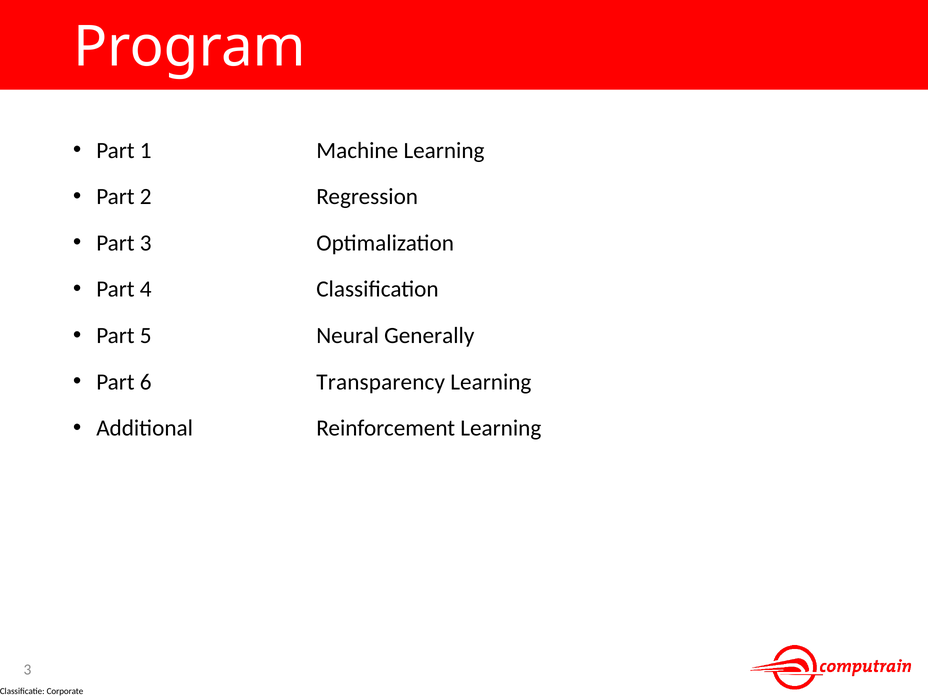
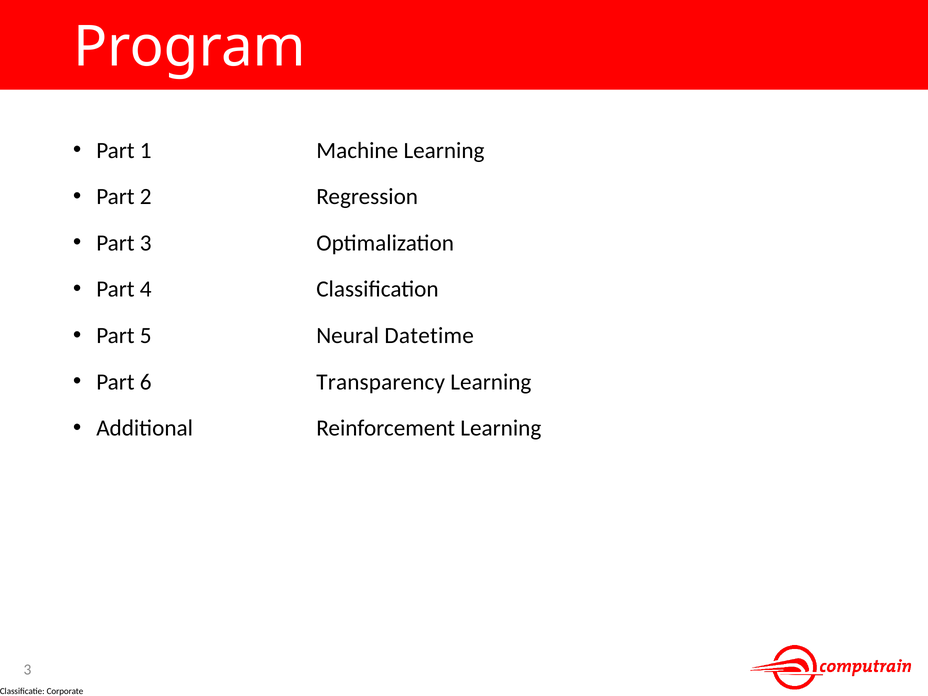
Generally: Generally -> Datetime (429, 336)
